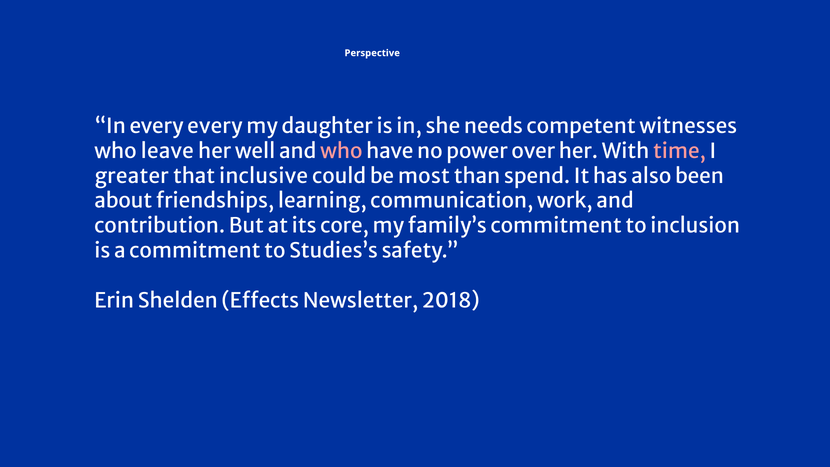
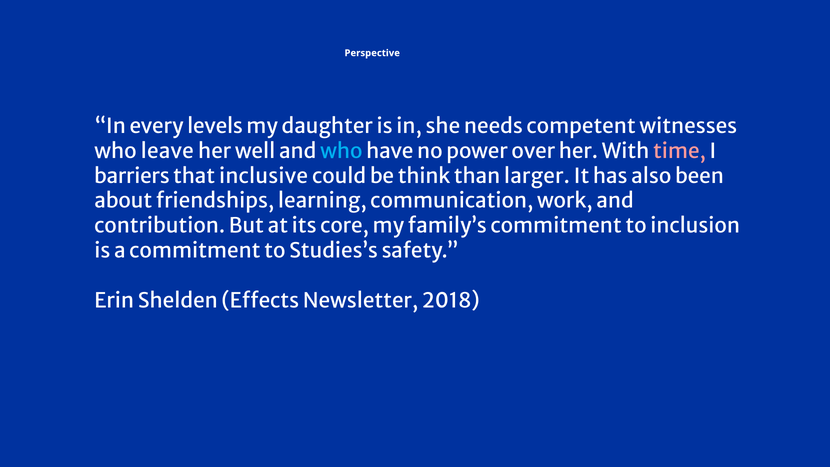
every every: every -> levels (215, 126)
who colour: pink -> light blue (341, 151)
greater: greater -> barriers (132, 176)
most: most -> think (424, 176)
spend: spend -> larger (537, 176)
